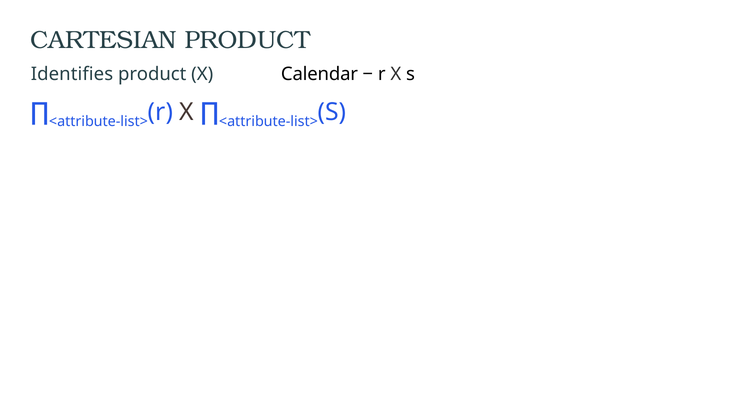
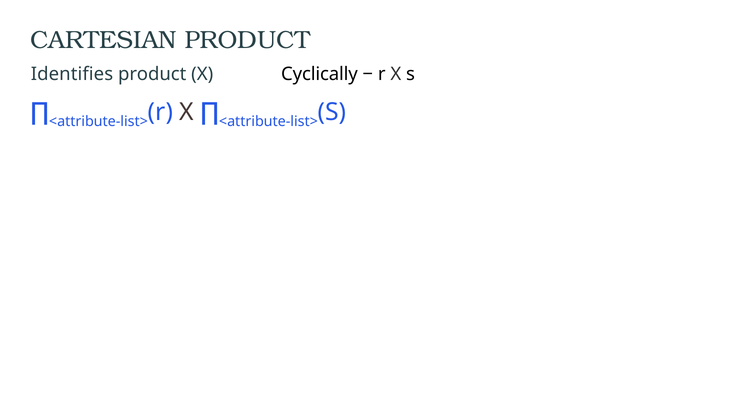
Calendar: Calendar -> Cyclically (319, 74)
